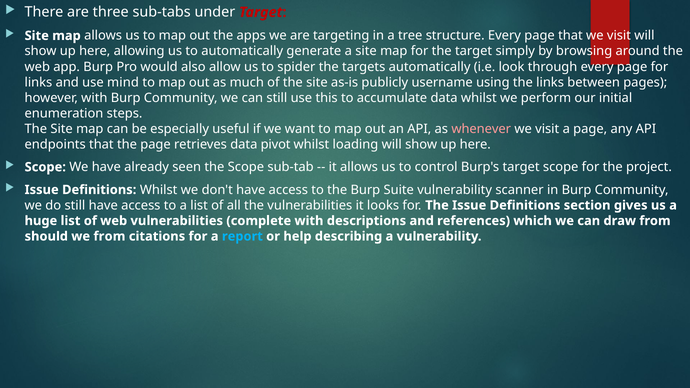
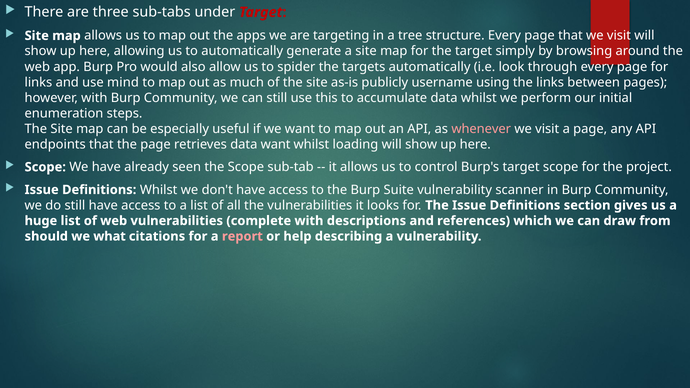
data pivot: pivot -> want (276, 144)
we from: from -> what (110, 236)
report colour: light blue -> pink (242, 236)
